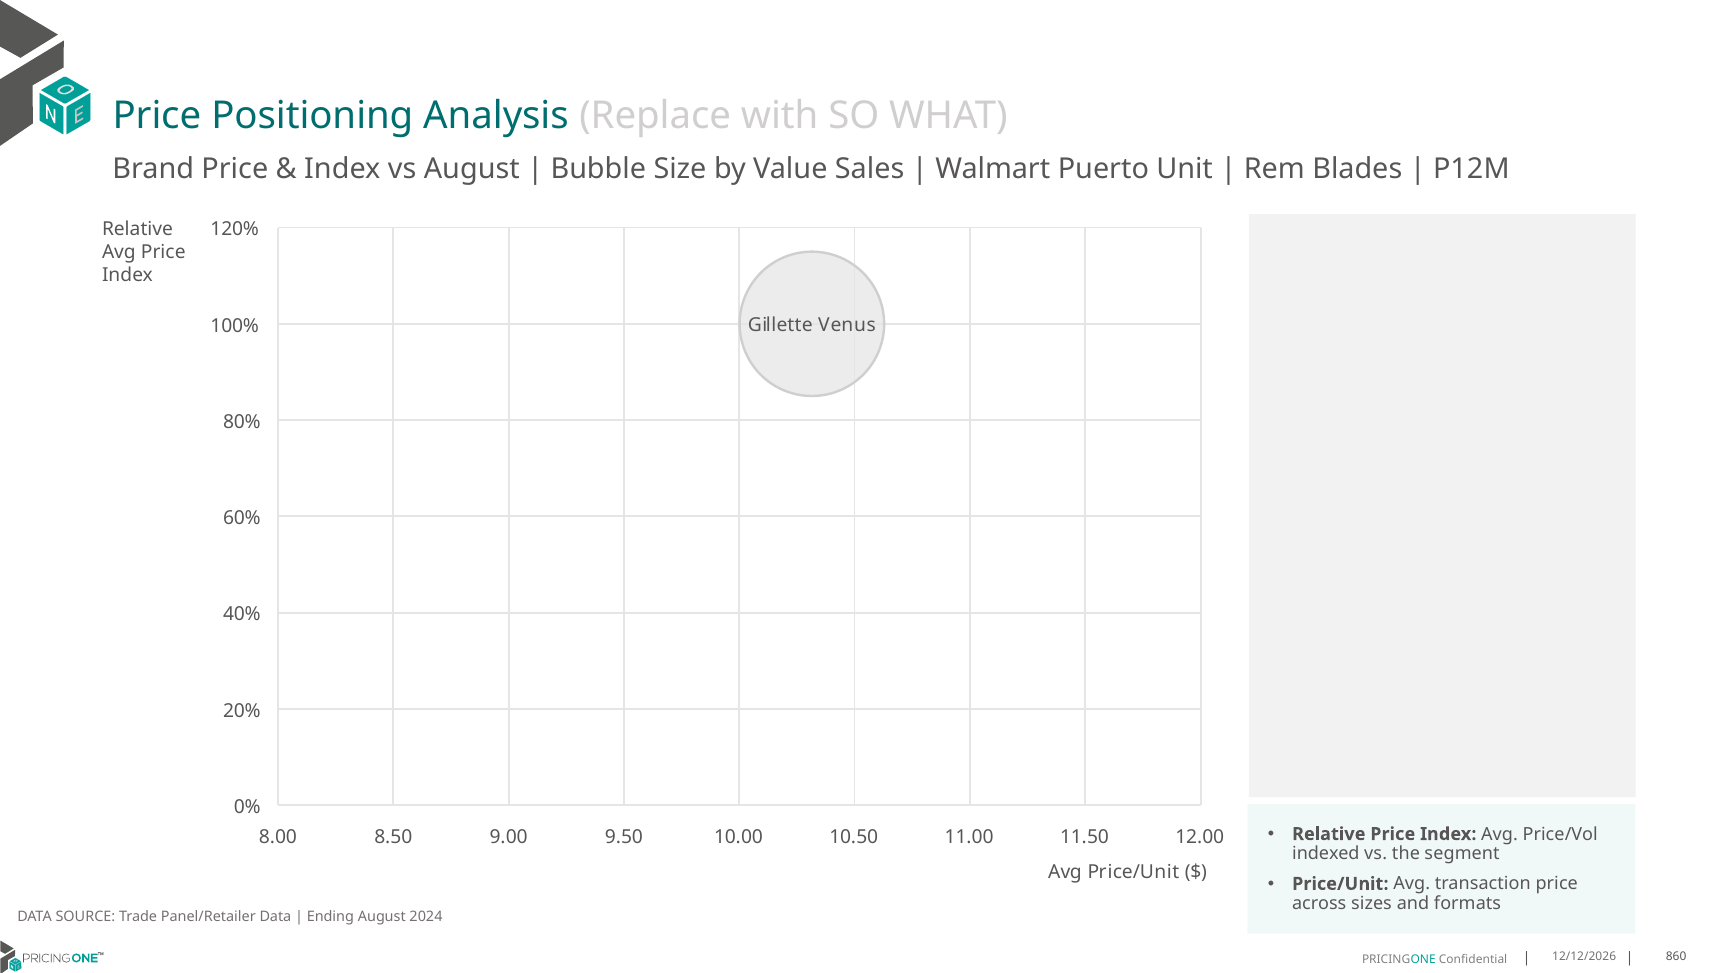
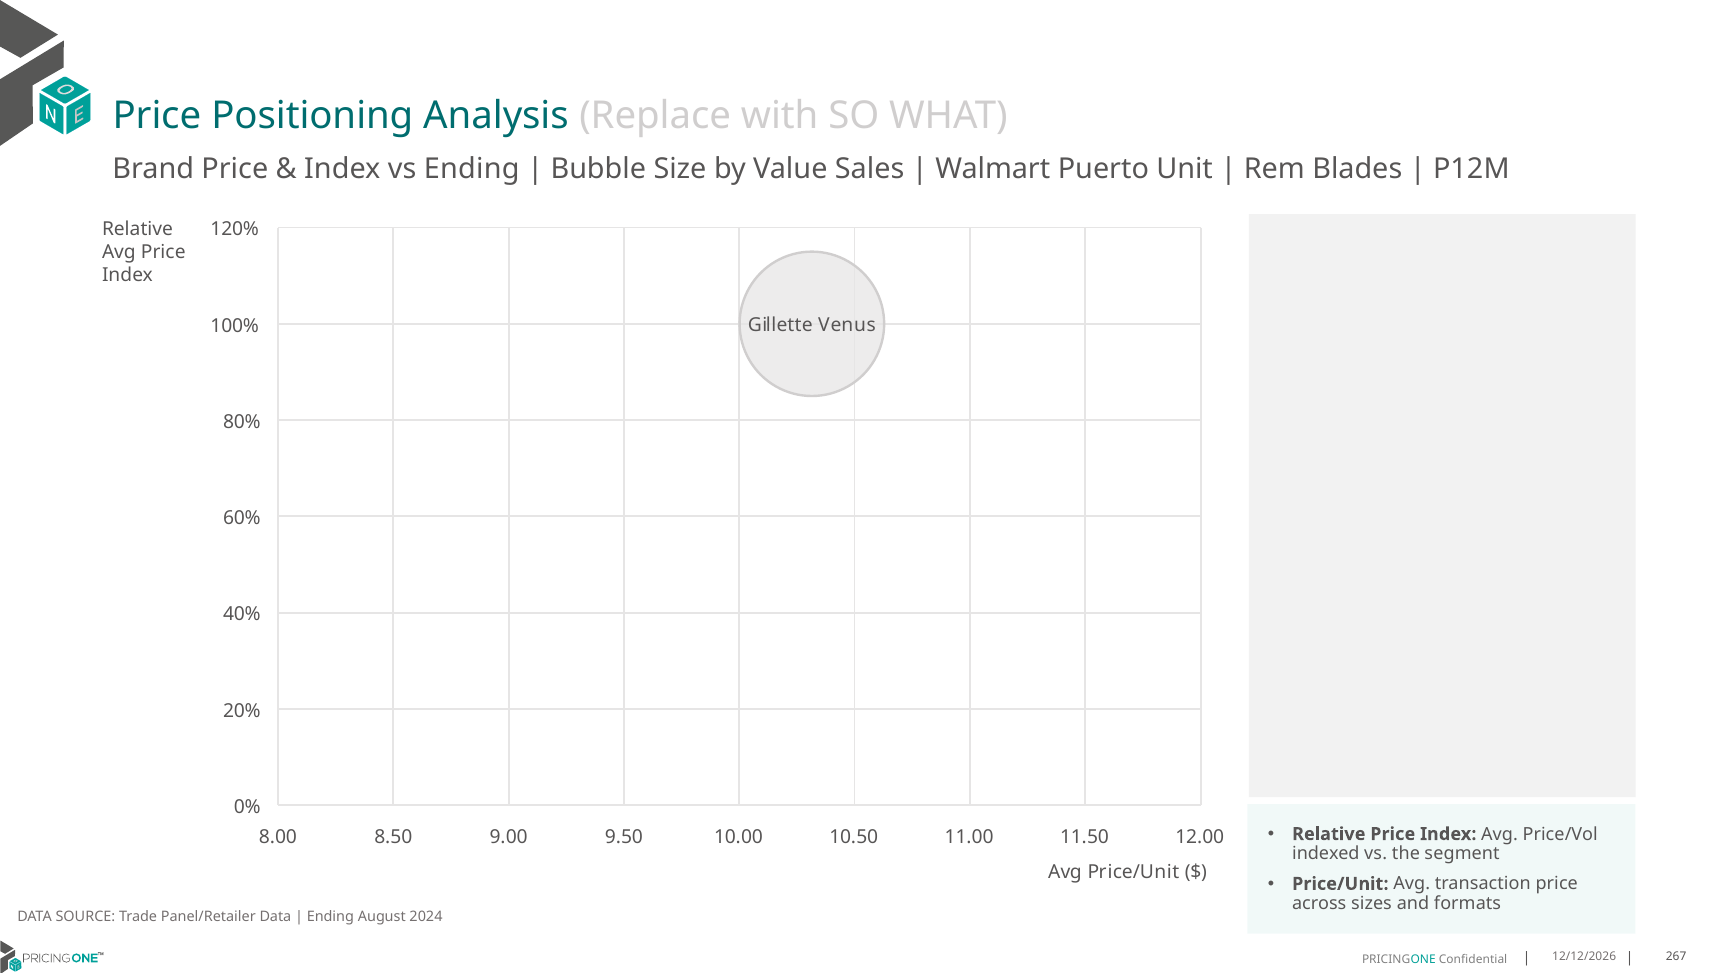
vs August: August -> Ending (472, 169)
860: 860 -> 267 (1676, 956)
